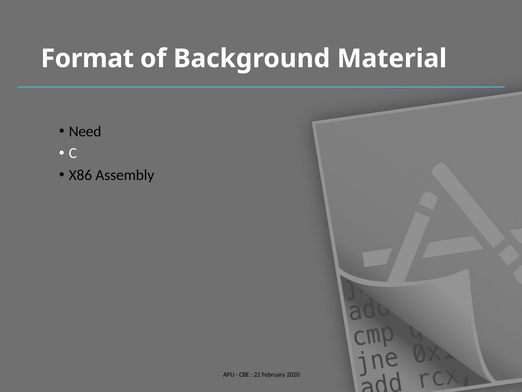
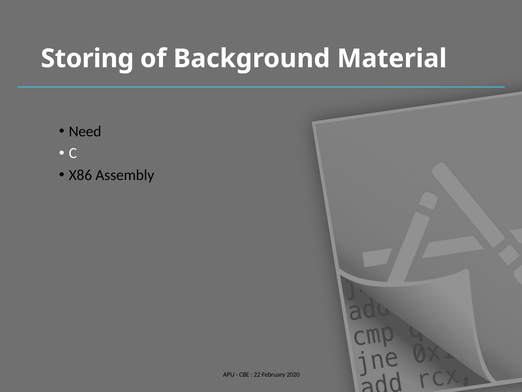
Format: Format -> Storing (87, 58)
